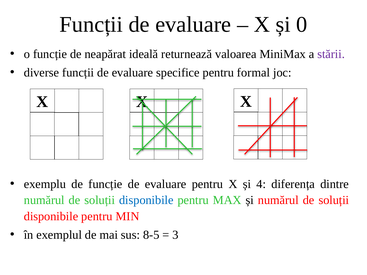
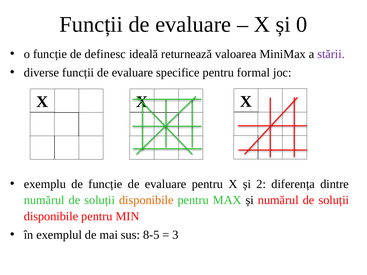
neapărat: neapărat -> definesc (105, 54)
4: 4 -> 2 (261, 184)
disponibile colour: blue -> orange (146, 200)
